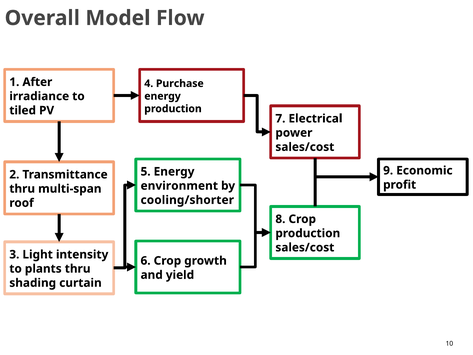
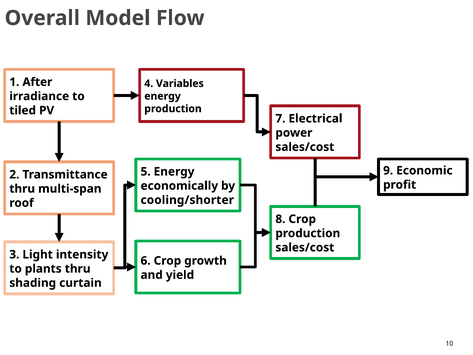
Purchase: Purchase -> Variables (180, 83)
environment: environment -> economically (179, 186)
